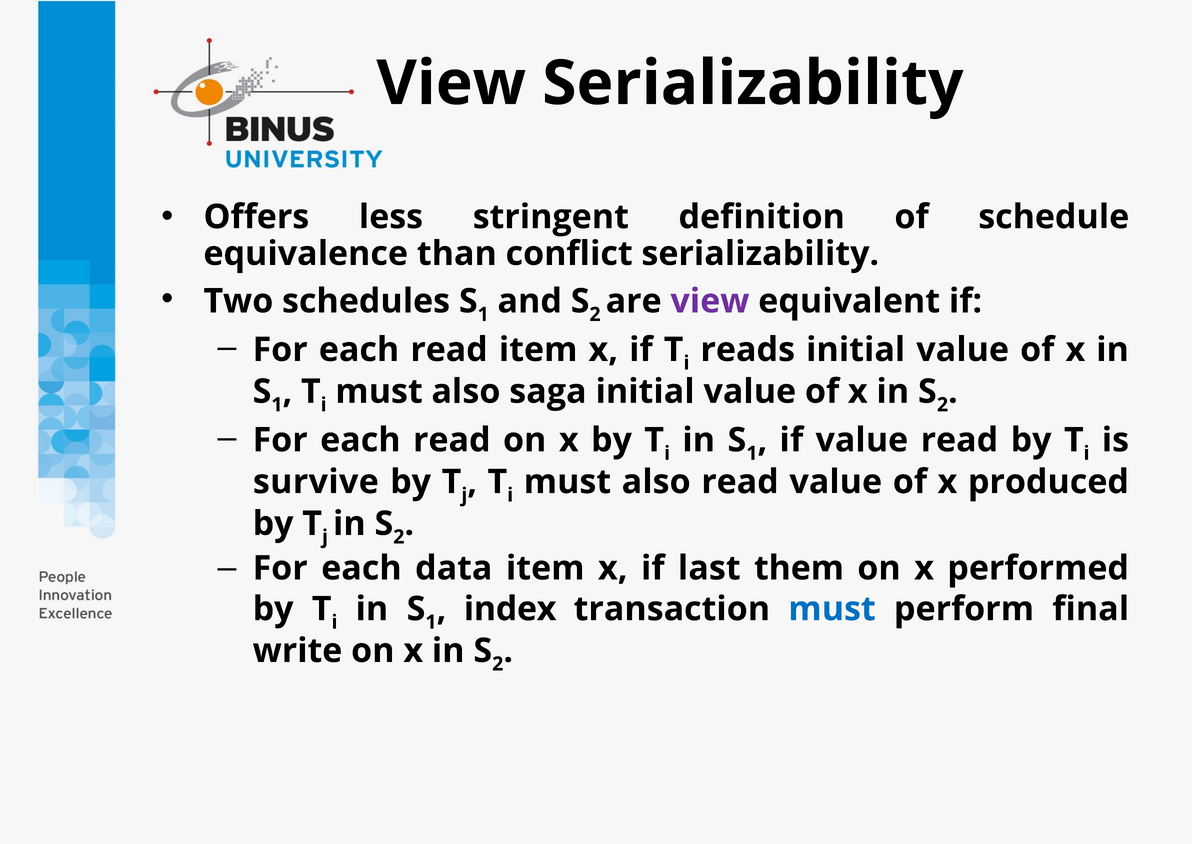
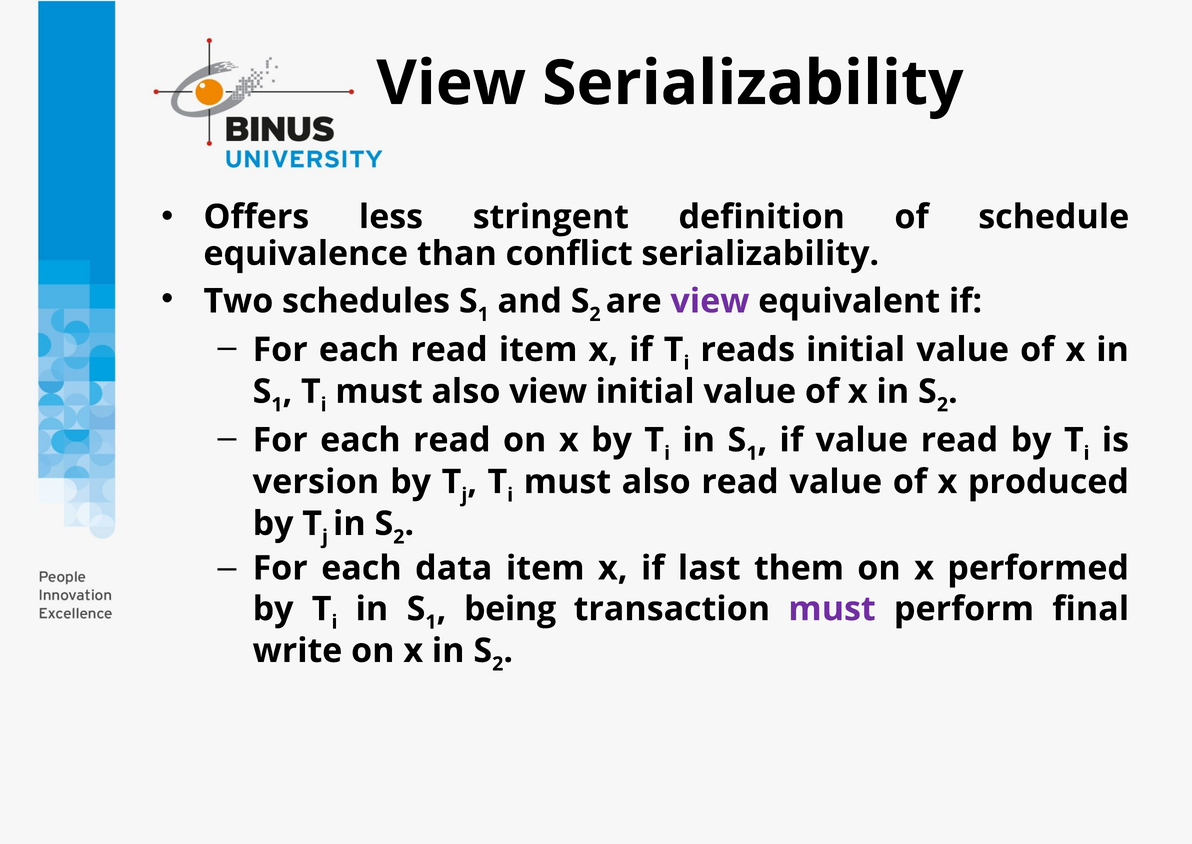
also saga: saga -> view (548, 391)
survive: survive -> version (316, 482)
index: index -> being (510, 609)
must colour: blue -> purple (832, 609)
